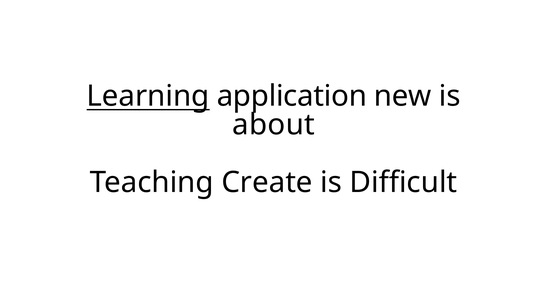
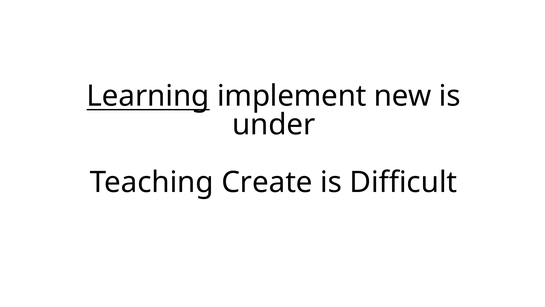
application: application -> implement (292, 96)
about: about -> under (274, 125)
